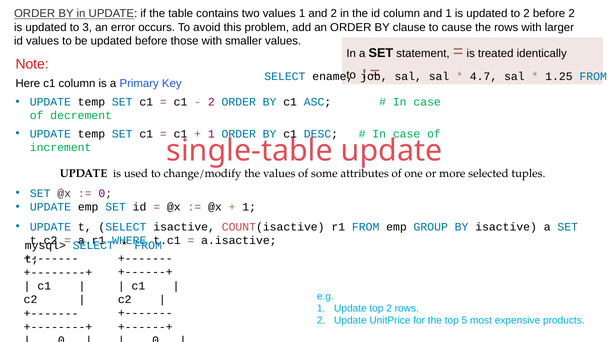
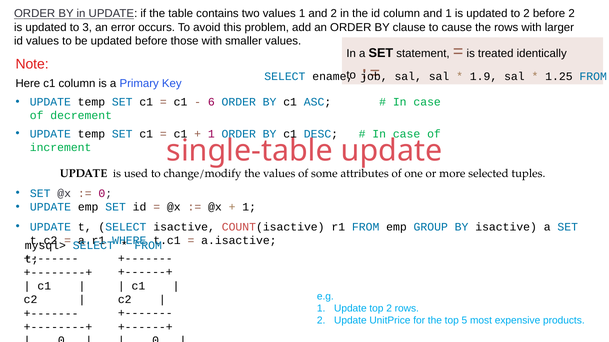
4.7: 4.7 -> 1.9 (484, 76)
2: 2 -> 6 (211, 102)
